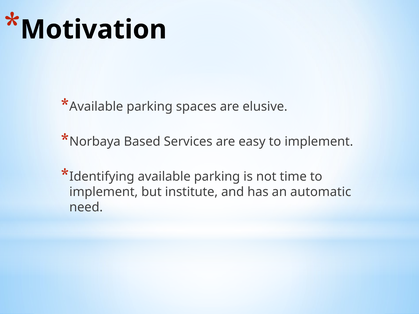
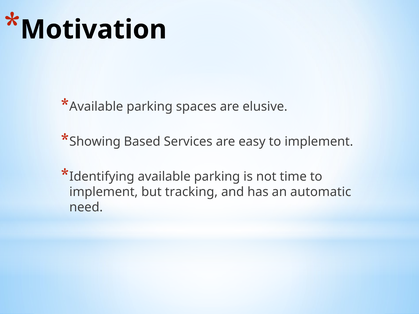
Norbaya: Norbaya -> Showing (95, 142)
institute: institute -> tracking (191, 192)
